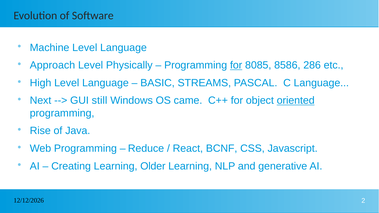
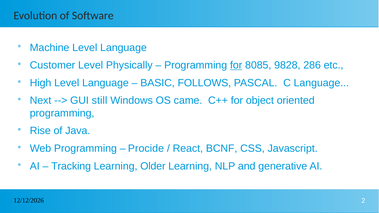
Approach: Approach -> Customer (52, 65)
8586: 8586 -> 9828 (287, 65)
STREAMS: STREAMS -> FOLLOWS (204, 83)
oriented underline: present -> none (296, 101)
Reduce: Reduce -> Procide (146, 149)
Creating: Creating -> Tracking (71, 166)
